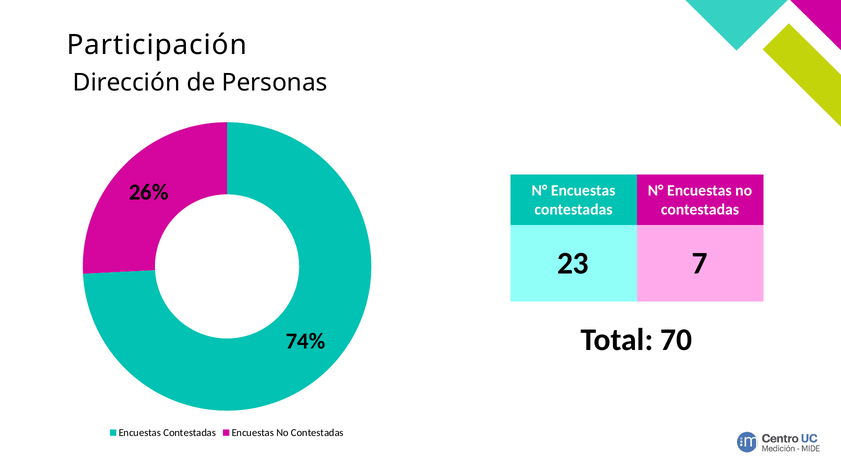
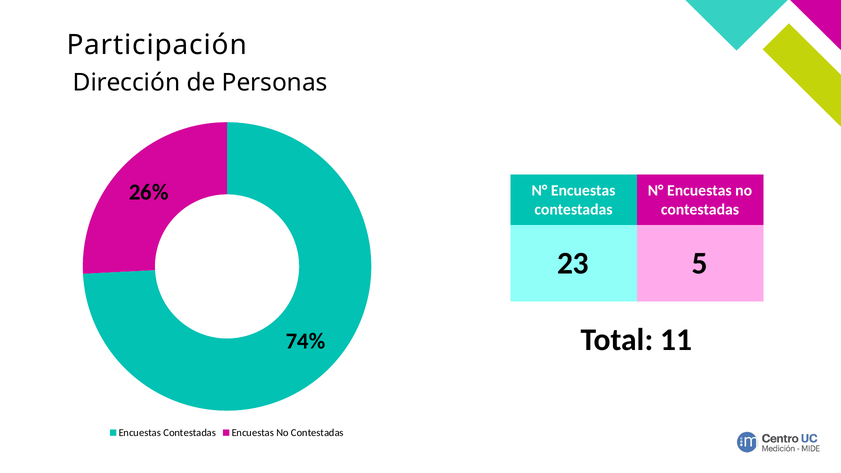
7: 7 -> 5 (700, 263)
70: 70 -> 11 (676, 340)
